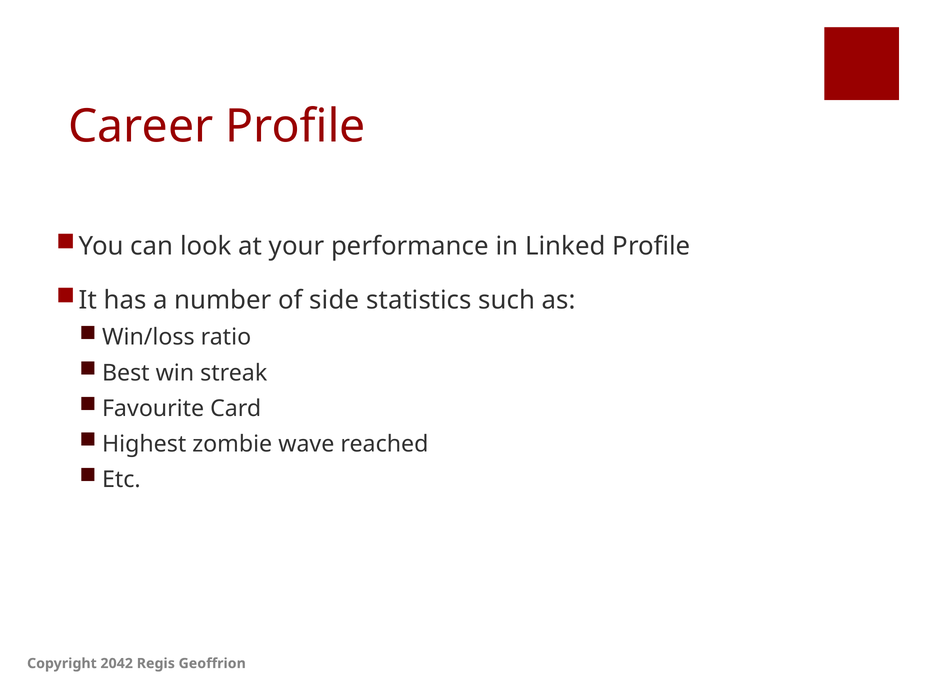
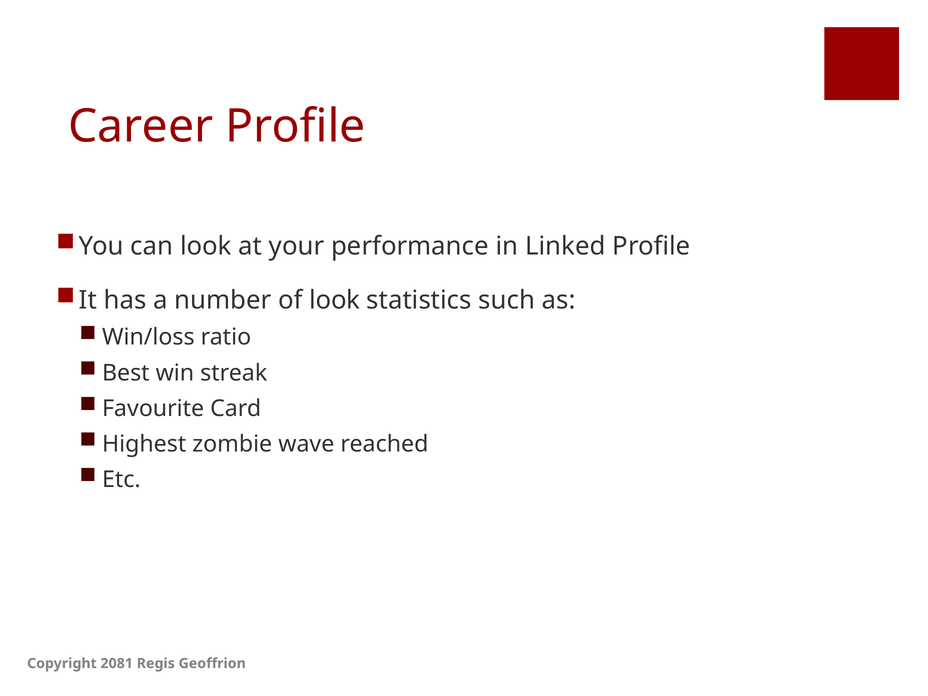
of side: side -> look (335, 300)
2042: 2042 -> 2081 (117, 663)
